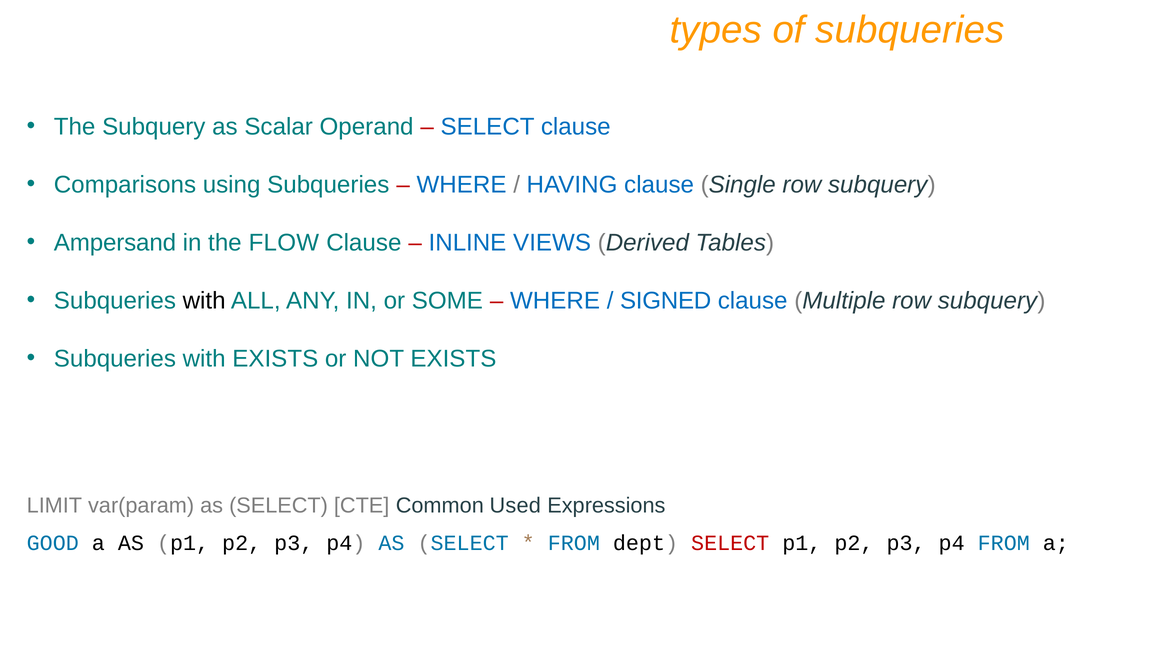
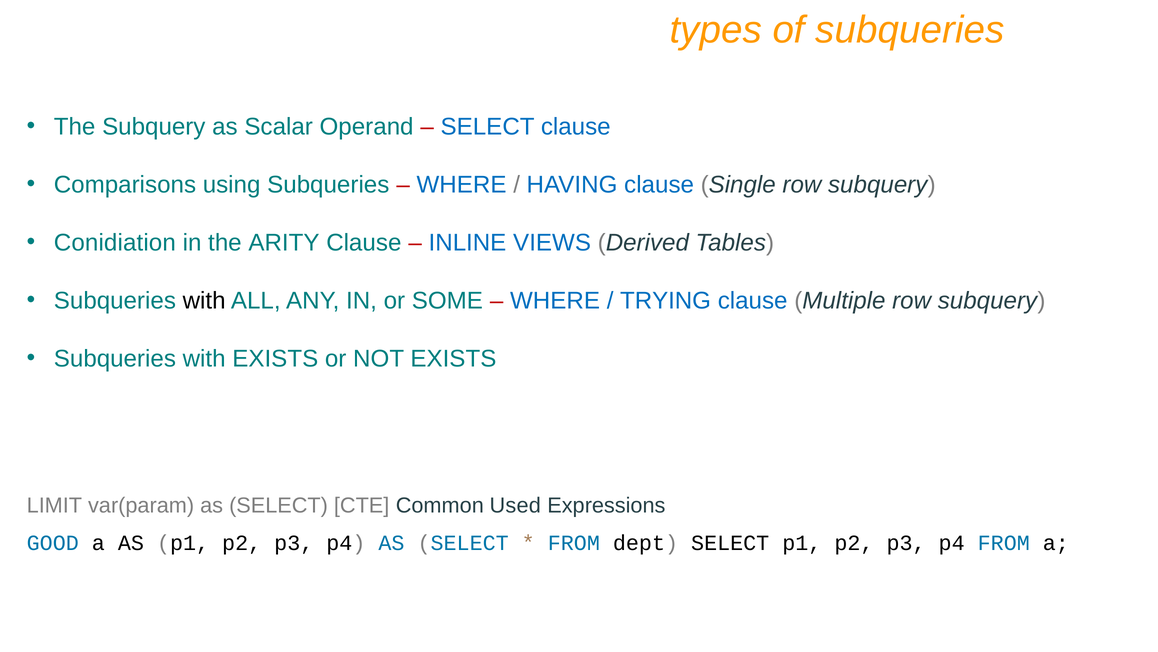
Ampersand: Ampersand -> Conidiation (115, 242)
FLOW: FLOW -> ARITY (284, 242)
SIGNED: SIGNED -> TRYING (666, 300)
SELECT colour: red -> black (730, 543)
